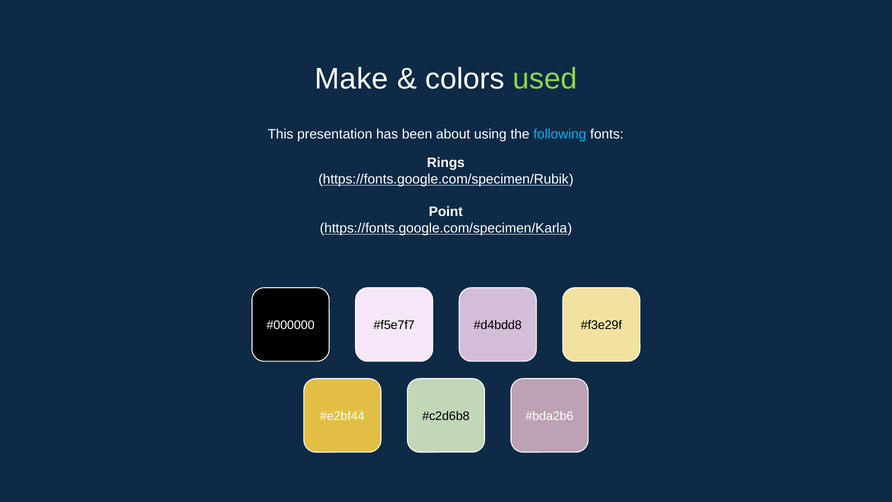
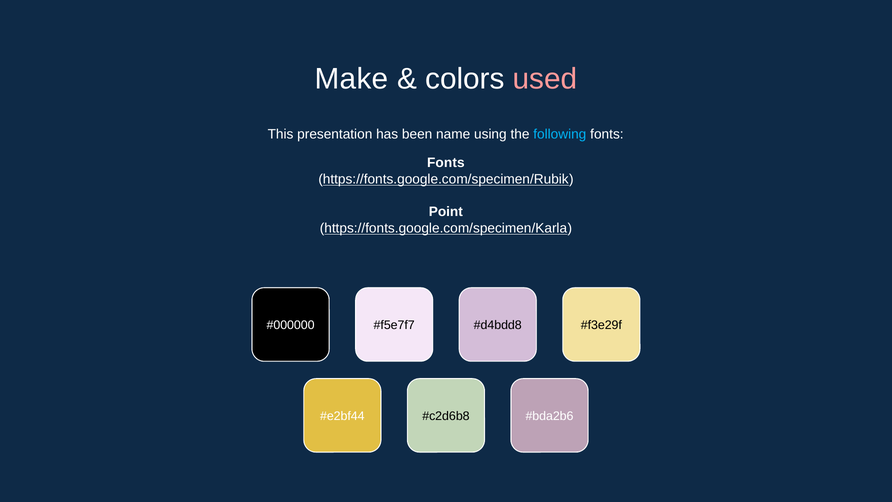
used colour: light green -> pink (545, 79)
about: about -> name (453, 134)
Rings: Rings -> Fonts (446, 163)
